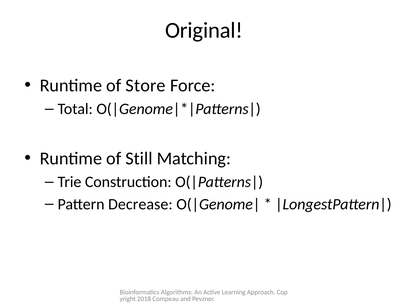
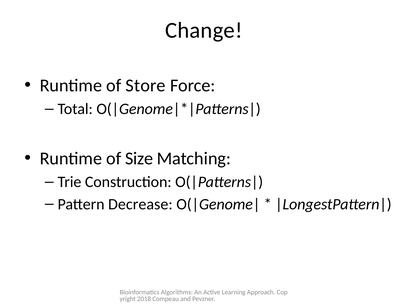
Original: Original -> Change (204, 30)
Still: Still -> Size (139, 159)
